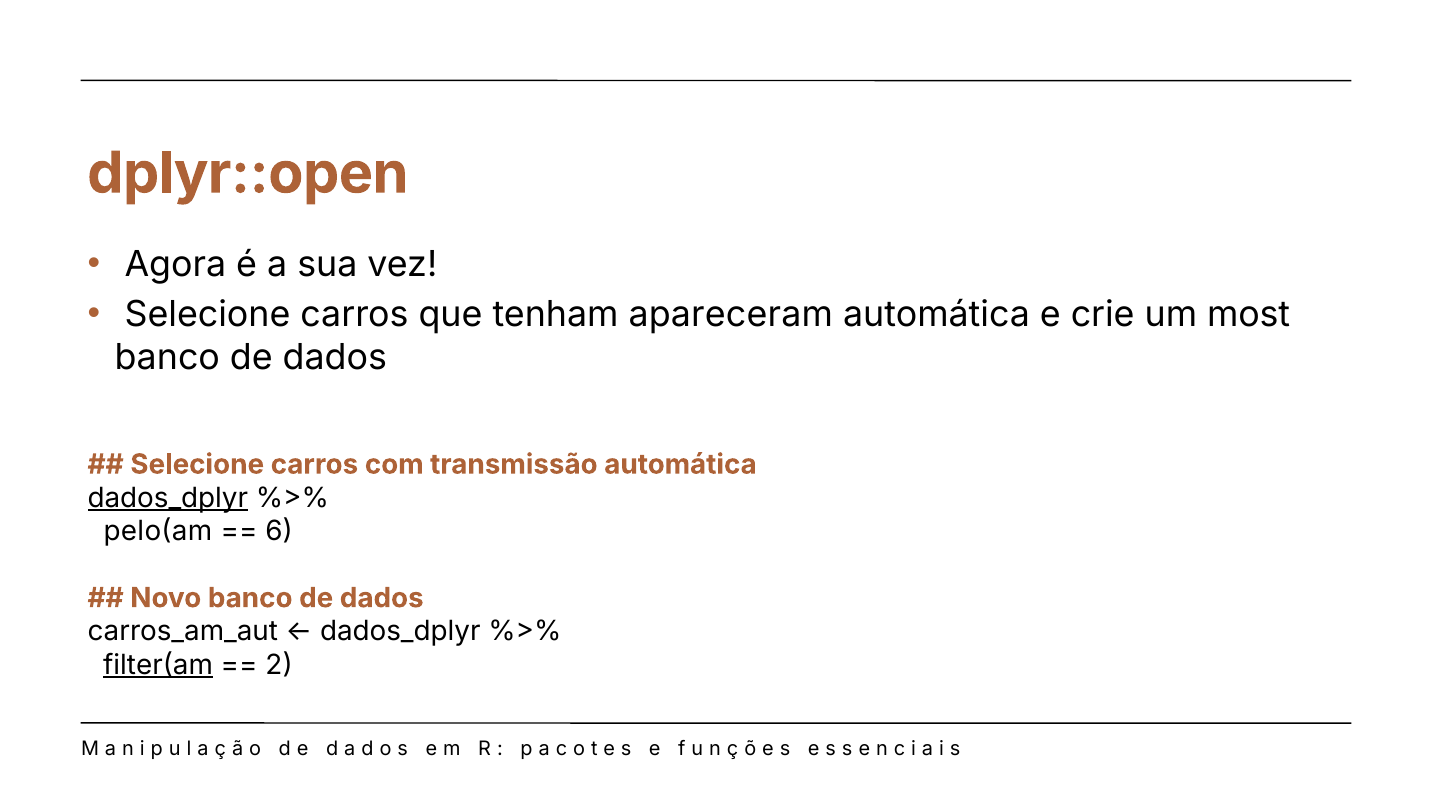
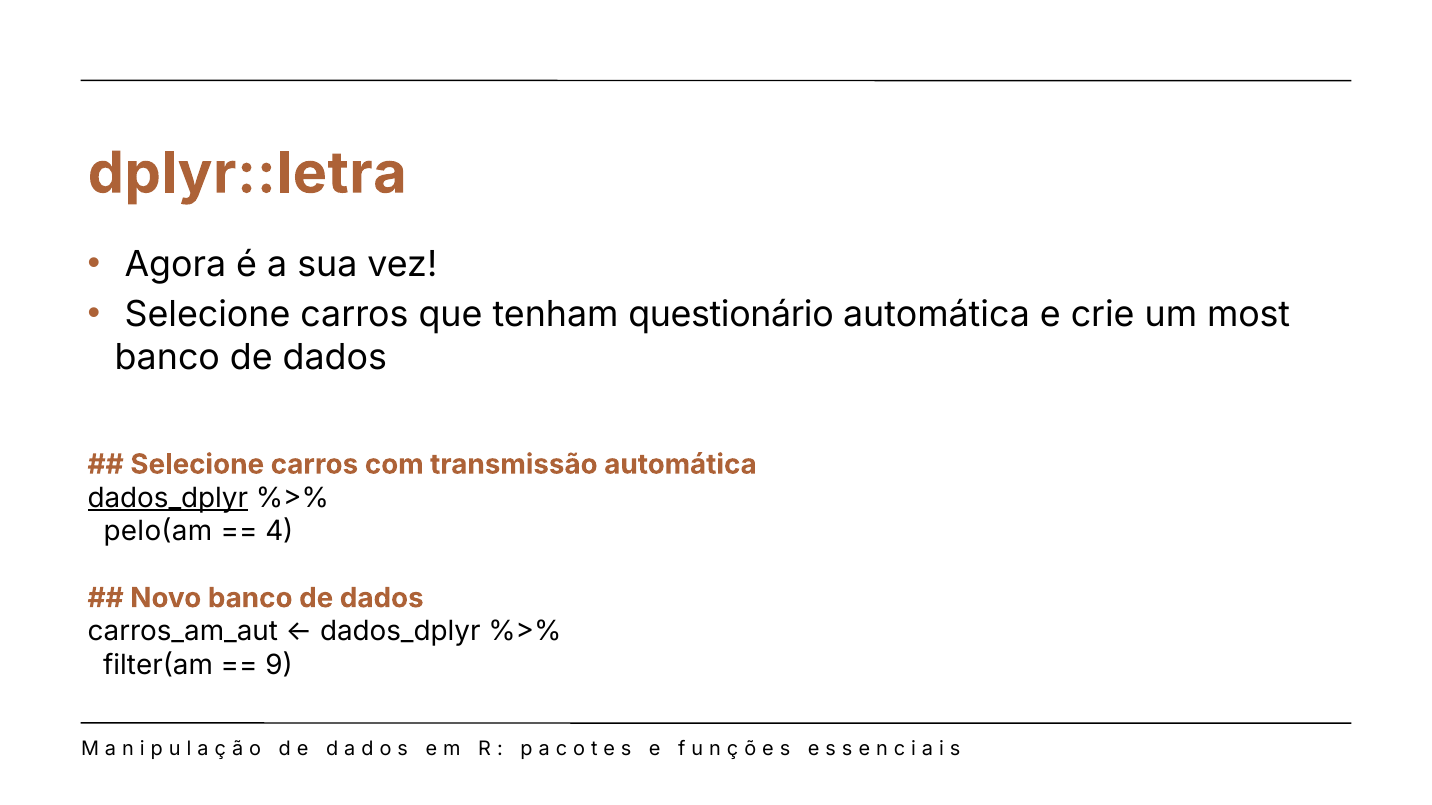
dplyr::open: dplyr::open -> dplyr::letra (247, 174)
apareceram: apareceram -> questionário (731, 315)
6: 6 -> 4 (279, 532)
filter(am underline: present -> none (158, 665)
2: 2 -> 9 (279, 665)
